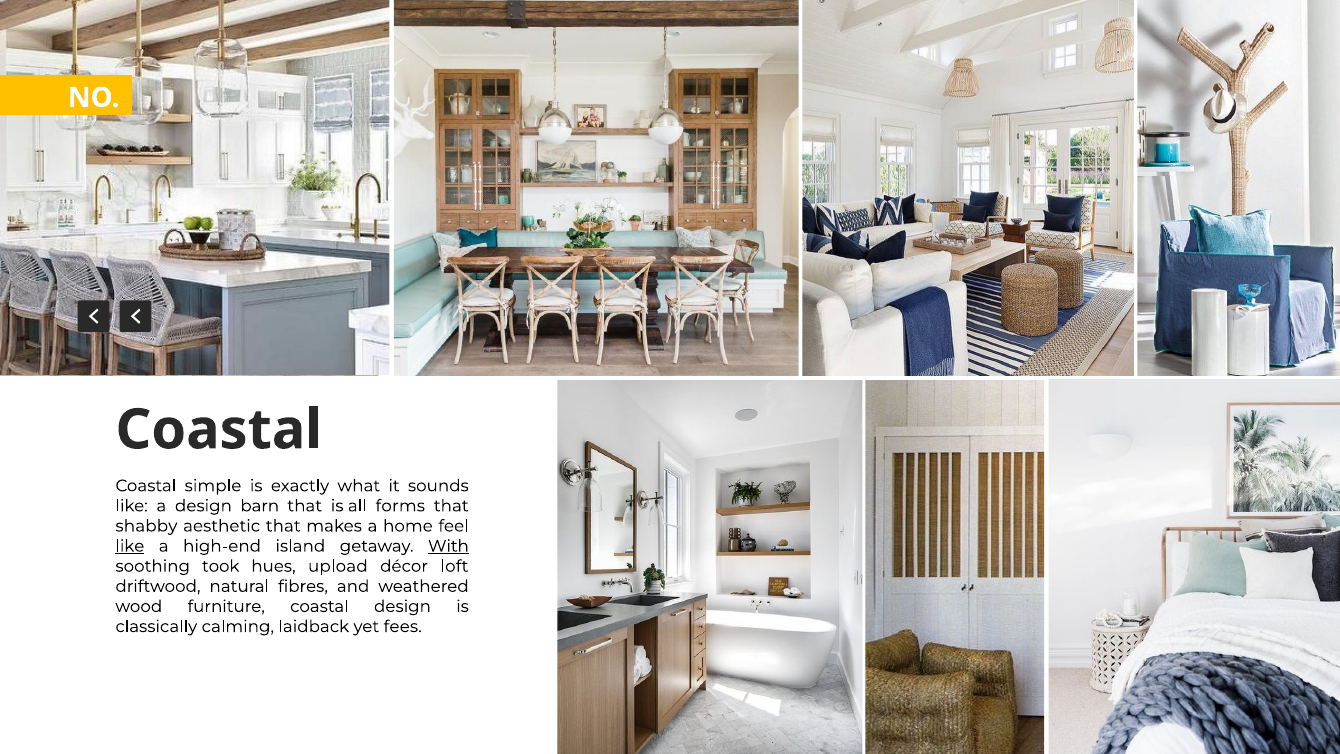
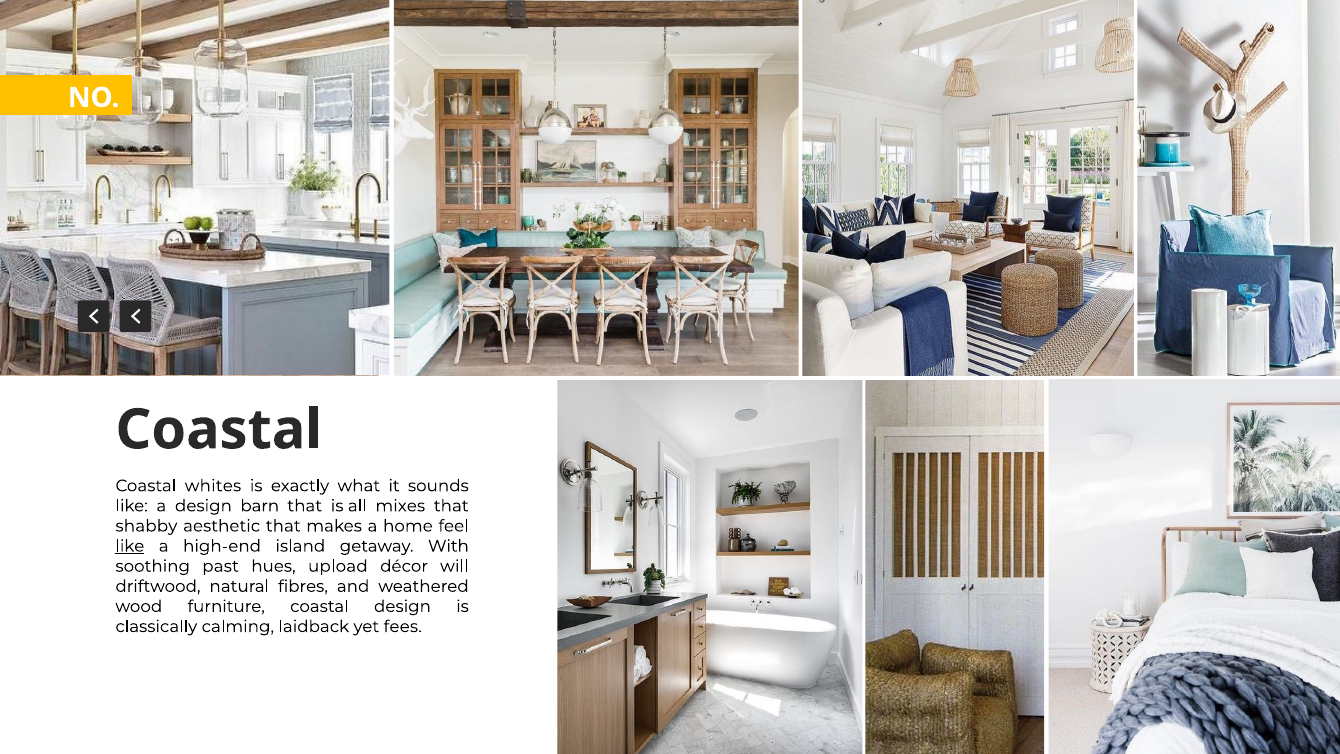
simple: simple -> whites (213, 486)
forms: forms -> mixes (400, 506)
With underline: present -> none (448, 546)
took: took -> past (221, 566)
loft: loft -> will (454, 566)
